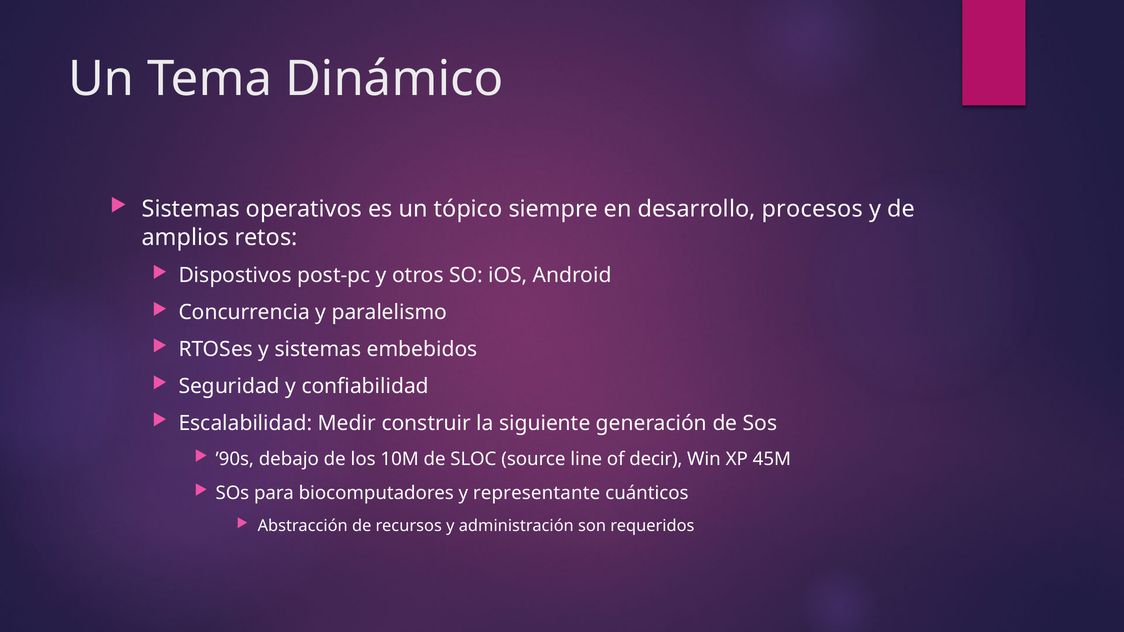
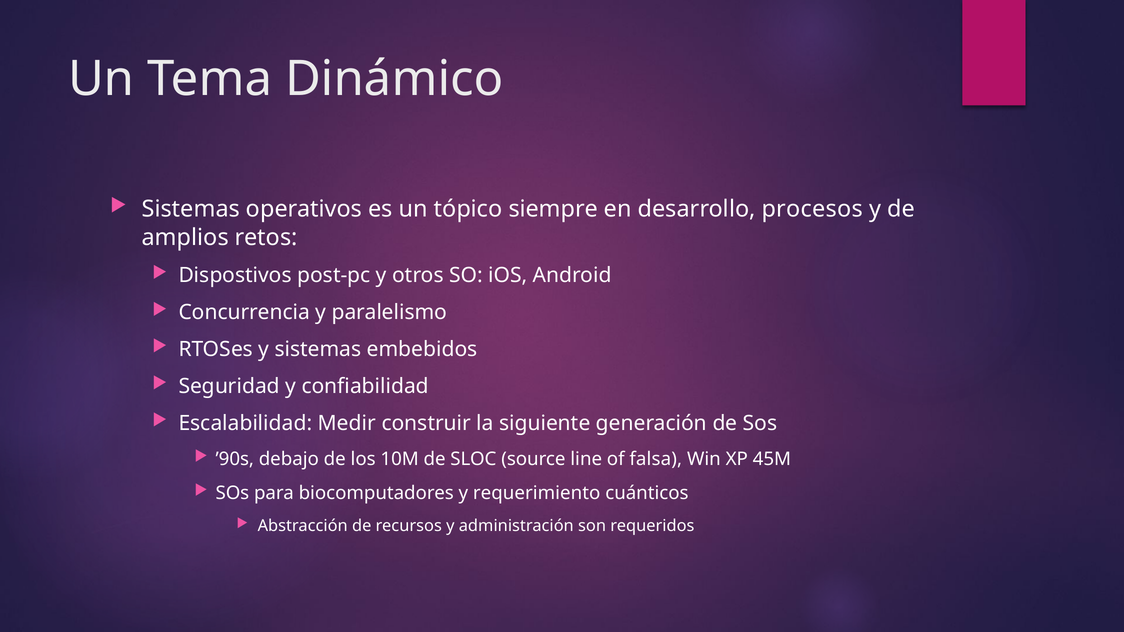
decir: decir -> falsa (656, 459)
representante: representante -> requerimiento (537, 493)
